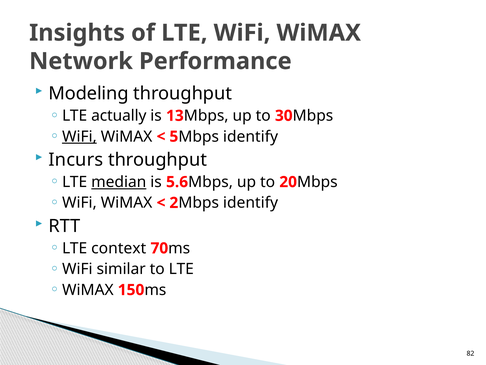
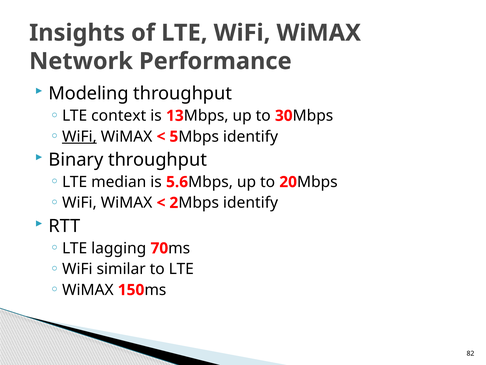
actually: actually -> context (119, 116)
Incurs: Incurs -> Binary (76, 160)
median underline: present -> none (119, 182)
context: context -> lagging (119, 248)
